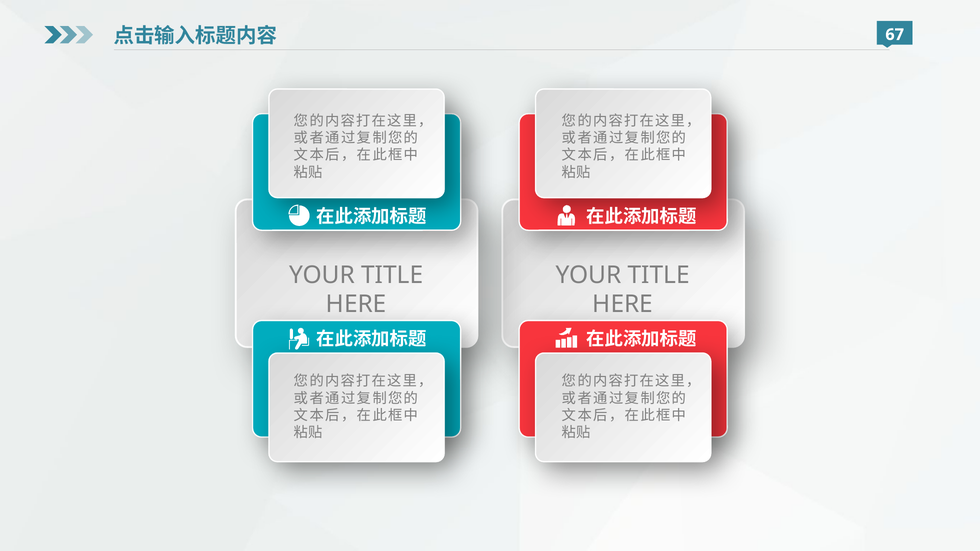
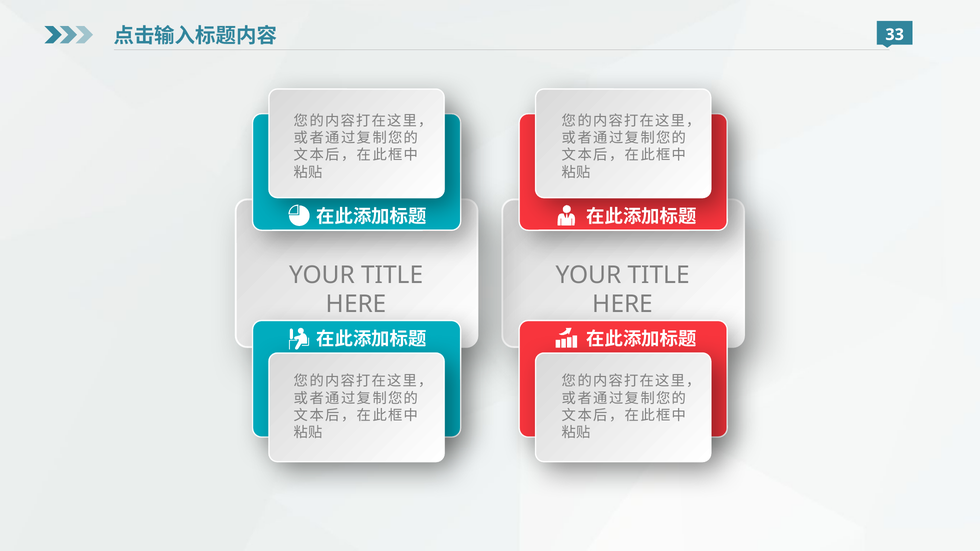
67: 67 -> 33 (895, 35)
